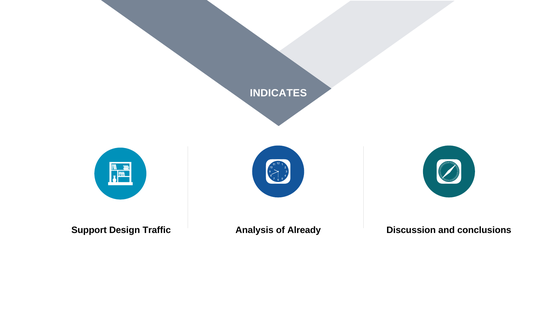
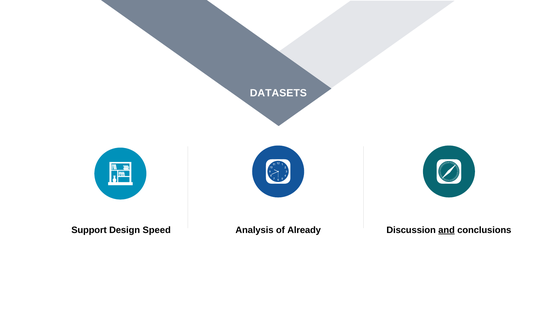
INDICATES: INDICATES -> DATASETS (278, 93)
Traffic: Traffic -> Speed (157, 230)
and underline: none -> present (447, 230)
